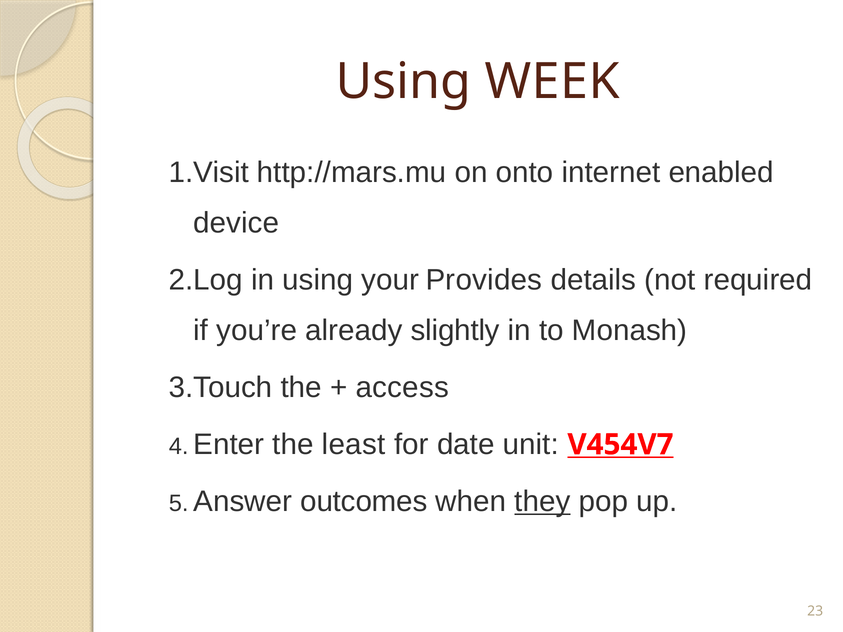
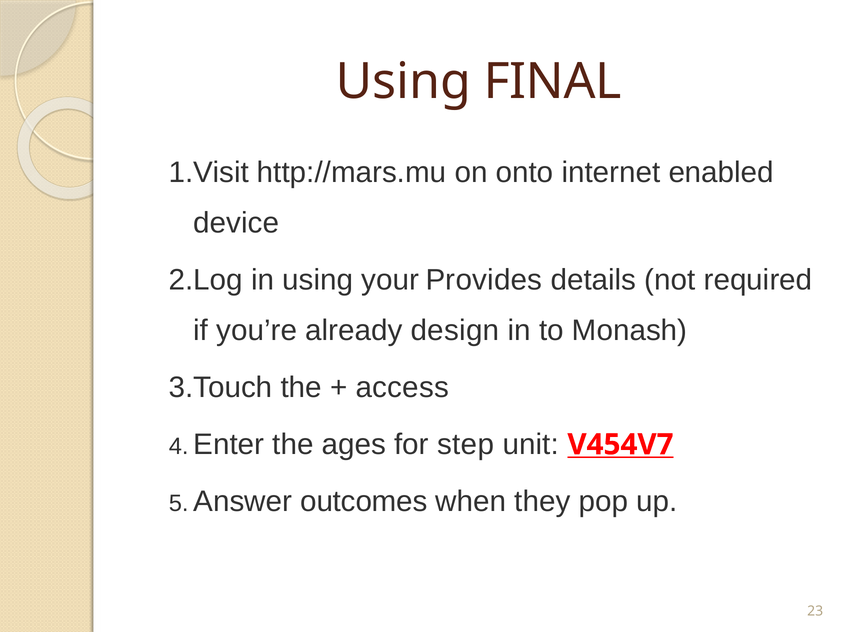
WEEK: WEEK -> FINAL (553, 82)
slightly: slightly -> design (455, 331)
least: least -> ages (354, 445)
date: date -> step (466, 445)
they underline: present -> none (542, 502)
